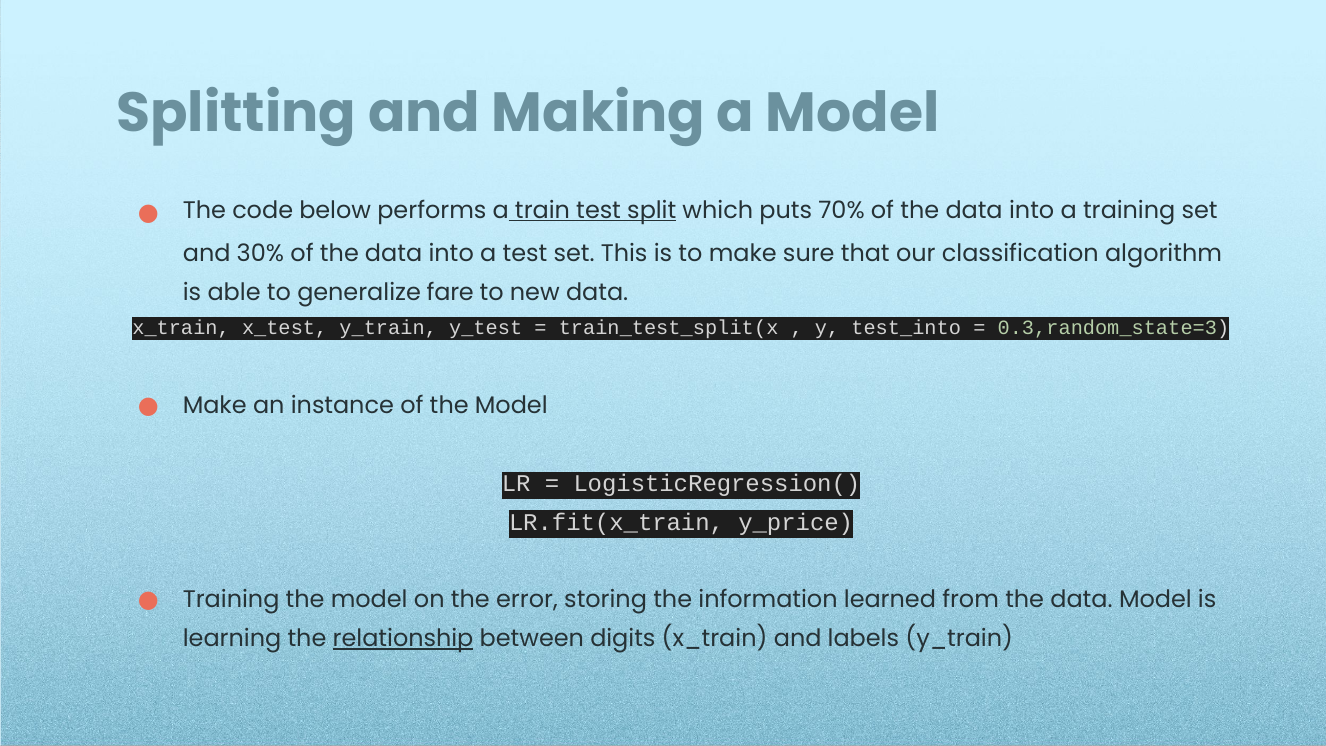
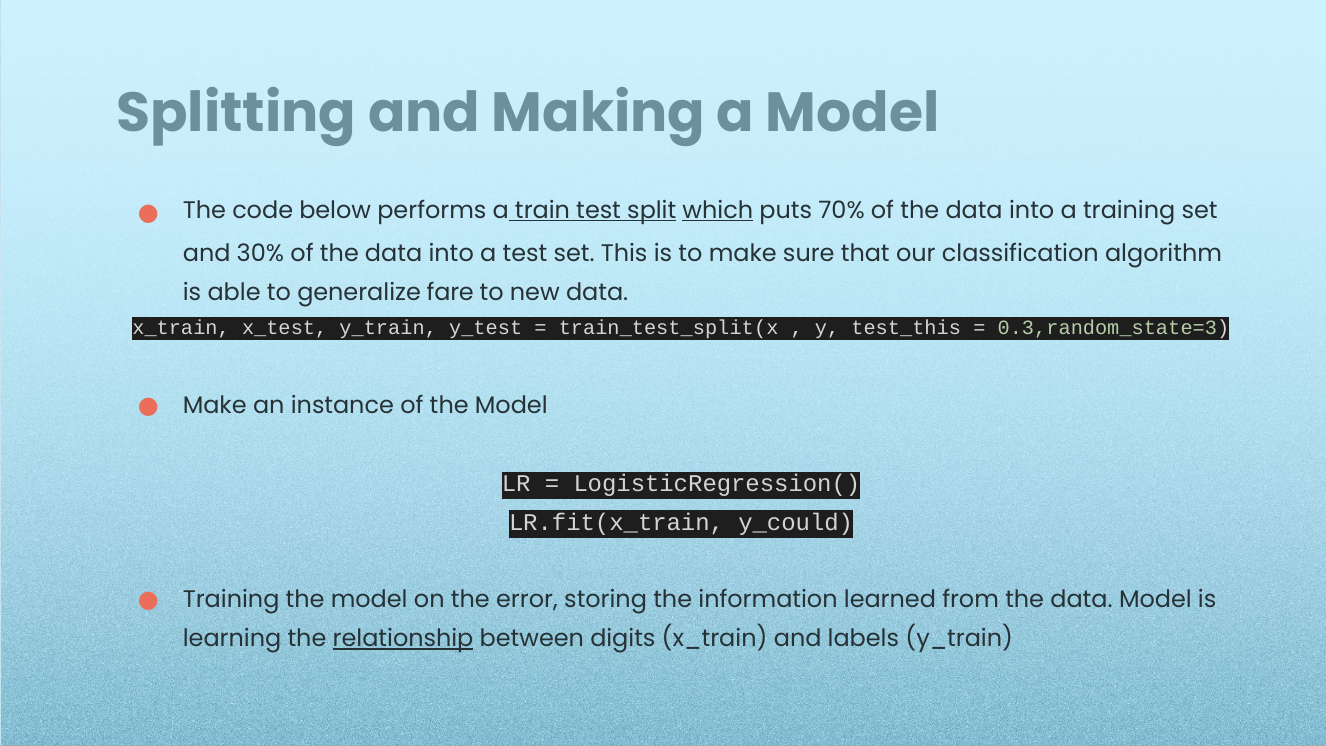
which underline: none -> present (718, 210)
test_into: test_into -> test_this (906, 327)
y_price: y_price -> y_could (796, 522)
